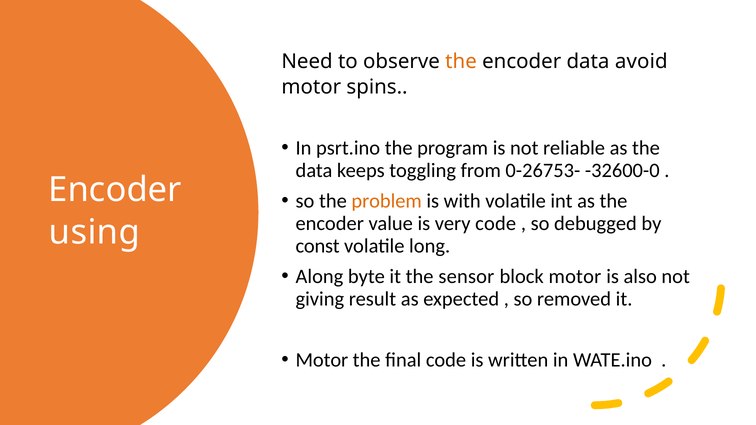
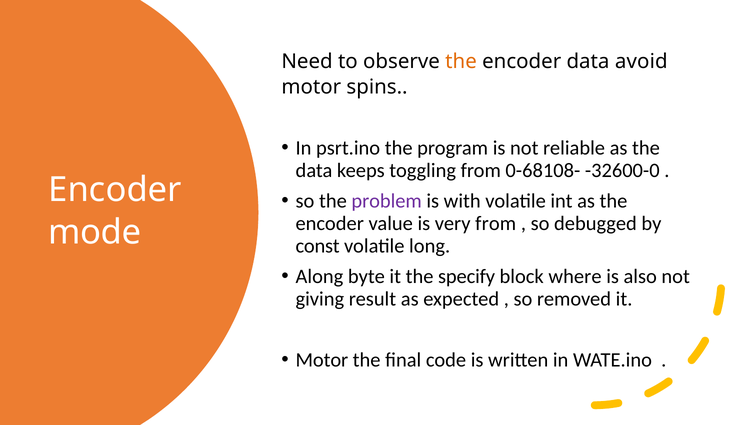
0-26753-: 0-26753- -> 0-68108- (543, 171)
problem colour: orange -> purple (387, 201)
very code: code -> from (496, 224)
using: using -> mode (95, 232)
sensor: sensor -> specify (467, 277)
block motor: motor -> where (575, 277)
